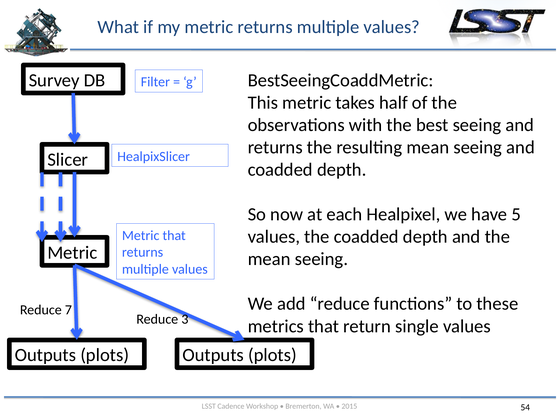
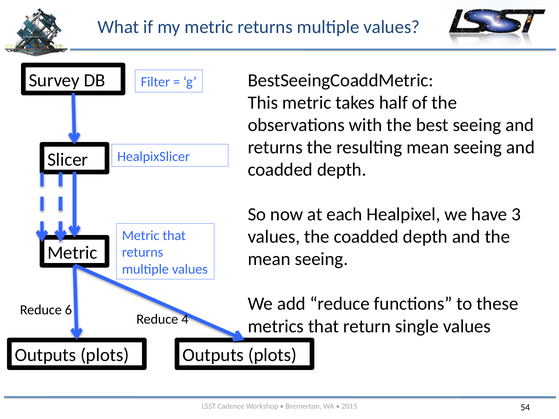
5: 5 -> 3 (516, 215)
7: 7 -> 6 (68, 310)
3: 3 -> 4 (185, 320)
